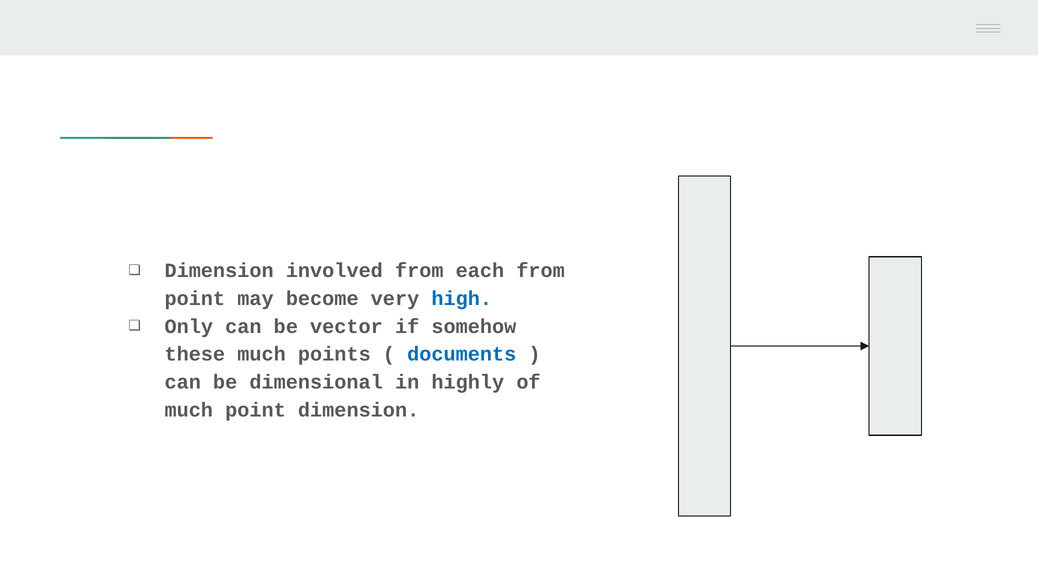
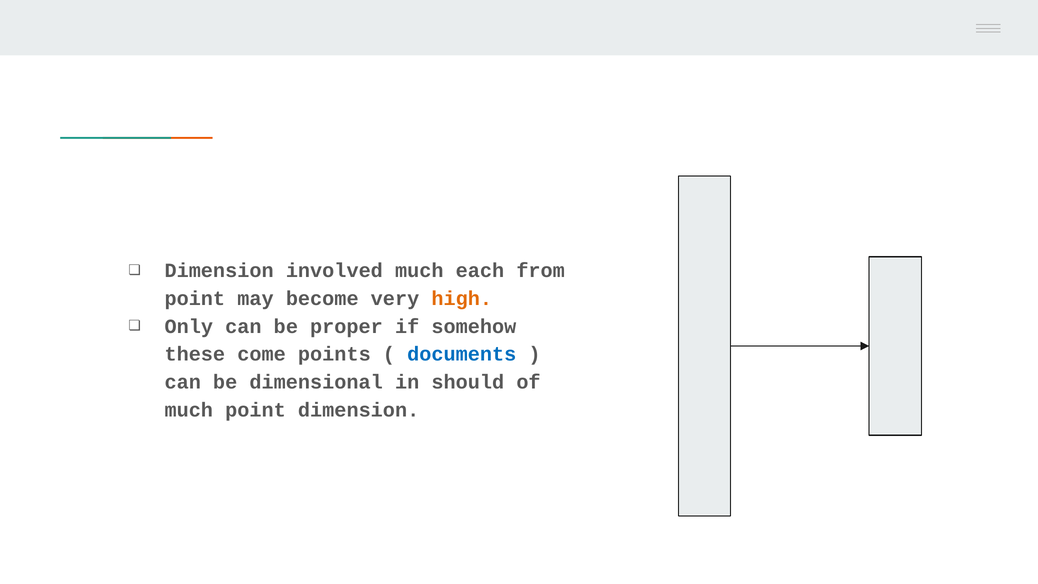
involved from: from -> much (419, 271)
high colour: blue -> orange (462, 299)
vector: vector -> proper (346, 326)
these much: much -> come (262, 354)
highly: highly -> should (468, 382)
